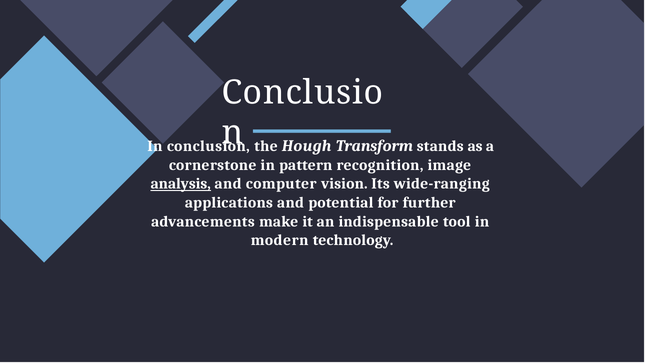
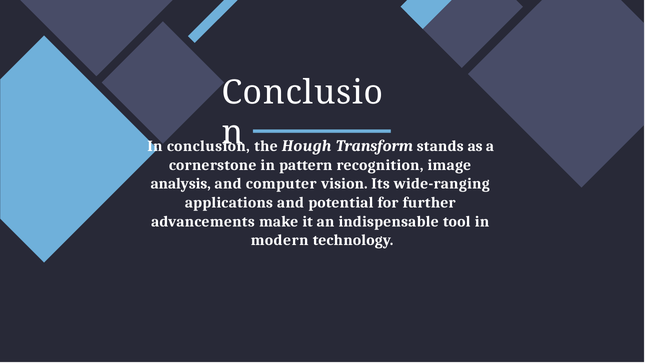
analysis underline: present -> none (181, 184)
